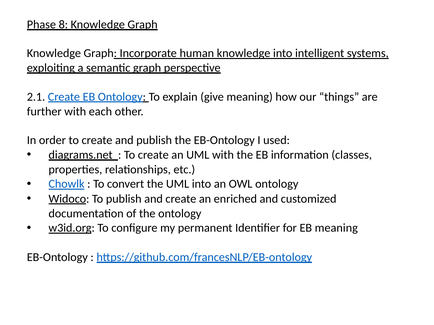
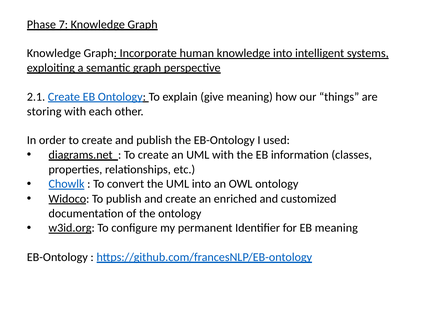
8: 8 -> 7 (63, 24)
further: further -> storing (44, 112)
